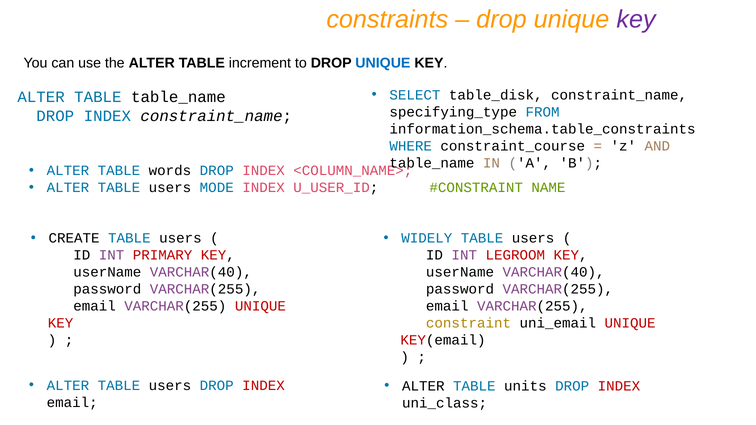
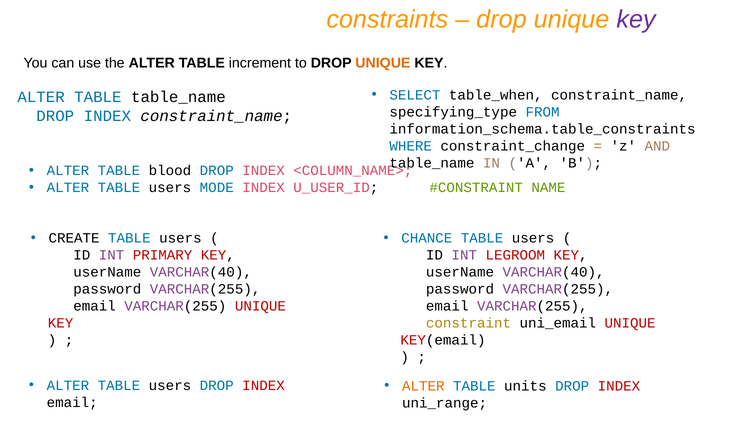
UNIQUE colour: blue -> orange (383, 63)
table_disk: table_disk -> table_when (496, 95)
constraint_course: constraint_course -> constraint_change (513, 146)
words: words -> blood (170, 171)
WIDELY: WIDELY -> CHANCE (427, 238)
ALTER colour: black -> orange (423, 386)
uni_class: uni_class -> uni_range (445, 403)
